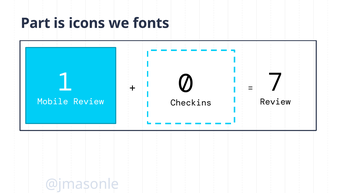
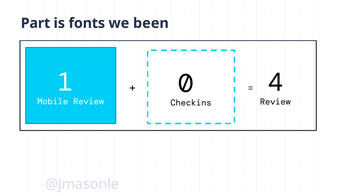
icons: icons -> fonts (87, 23)
fonts: fonts -> been (151, 23)
7: 7 -> 4 (275, 82)
